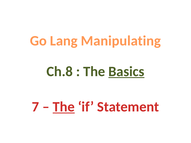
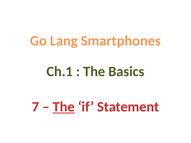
Manipulating: Manipulating -> Smartphones (121, 41)
Ch.8: Ch.8 -> Ch.1 (60, 72)
Basics underline: present -> none (126, 72)
